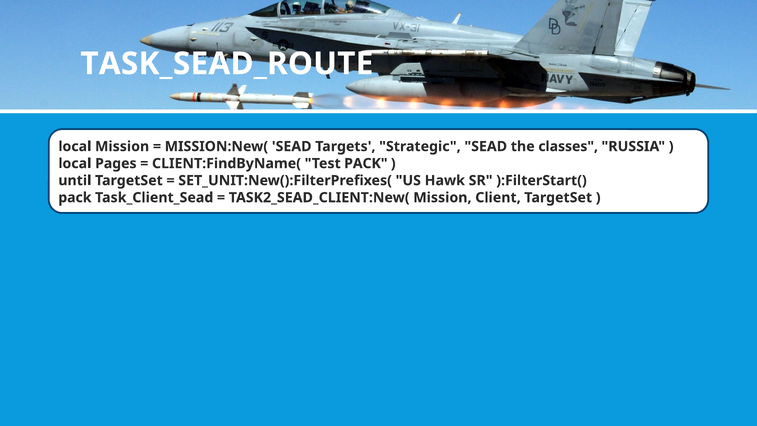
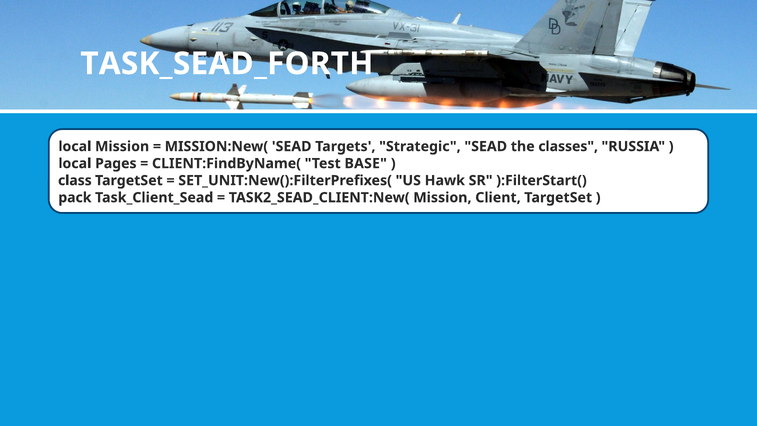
TASK_SEAD_ROUTE: TASK_SEAD_ROUTE -> TASK_SEAD_FORTH (227, 64)
Test PACK: PACK -> BASE (366, 163)
until: until -> class (75, 180)
